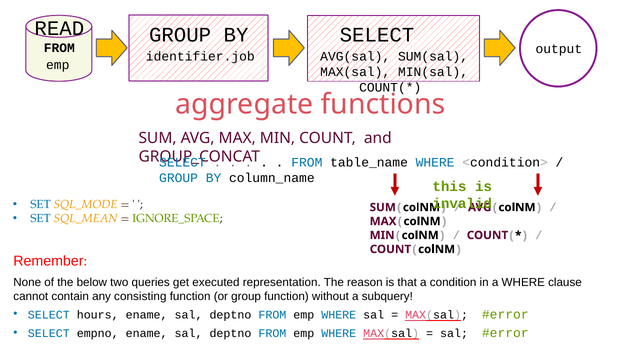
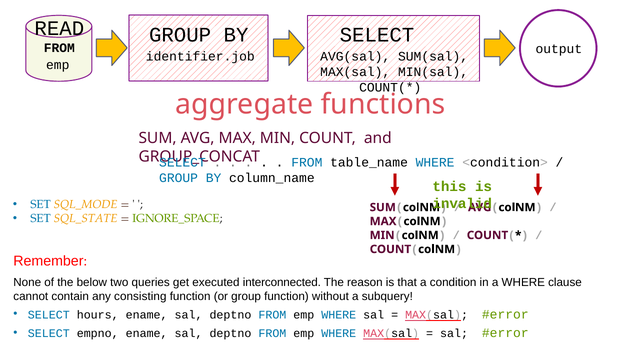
SQL_MEAN: SQL_MEAN -> SQL_STATE (86, 219)
representation: representation -> interconnected (282, 283)
